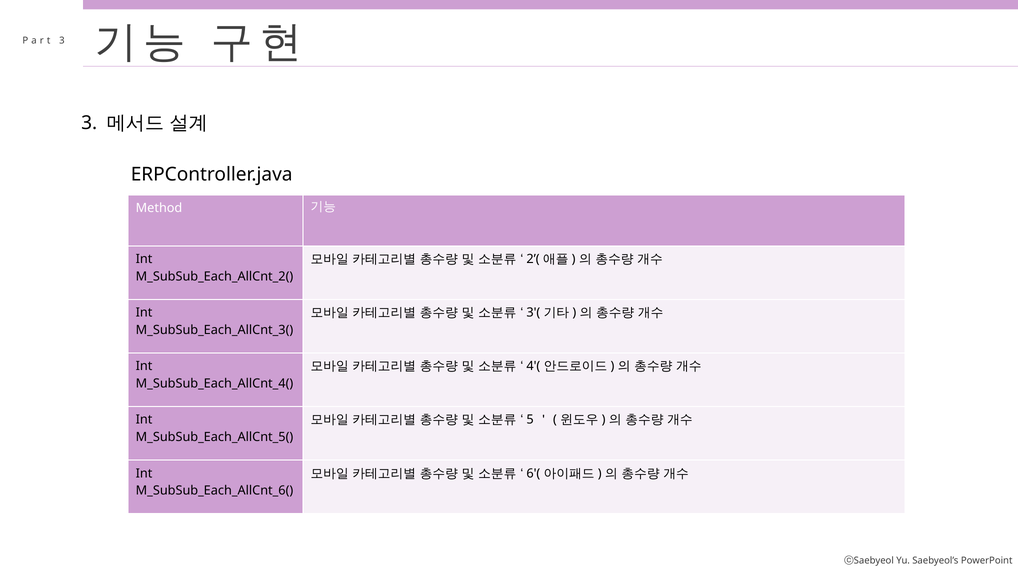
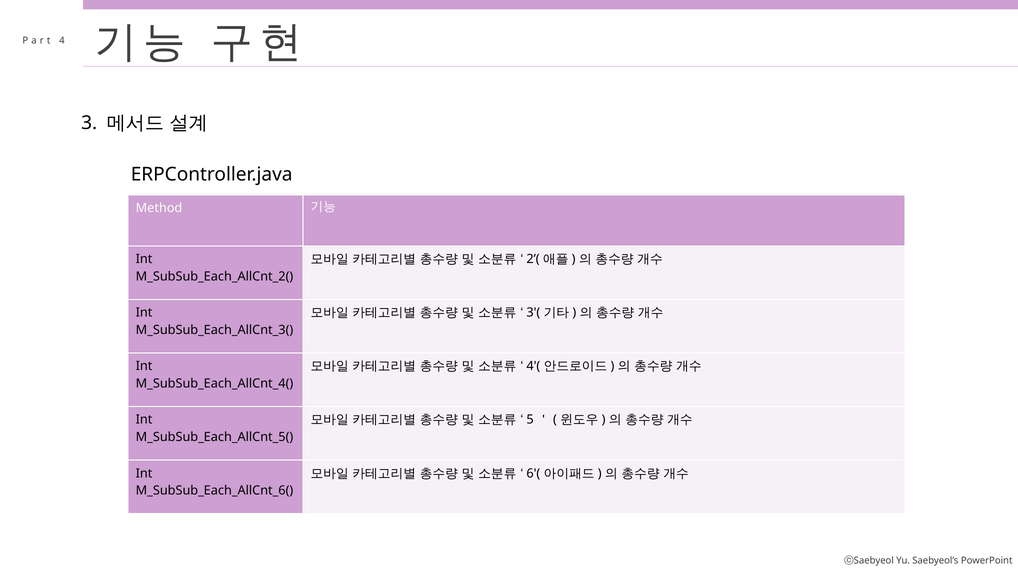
3: 3 -> 4 (62, 40)
